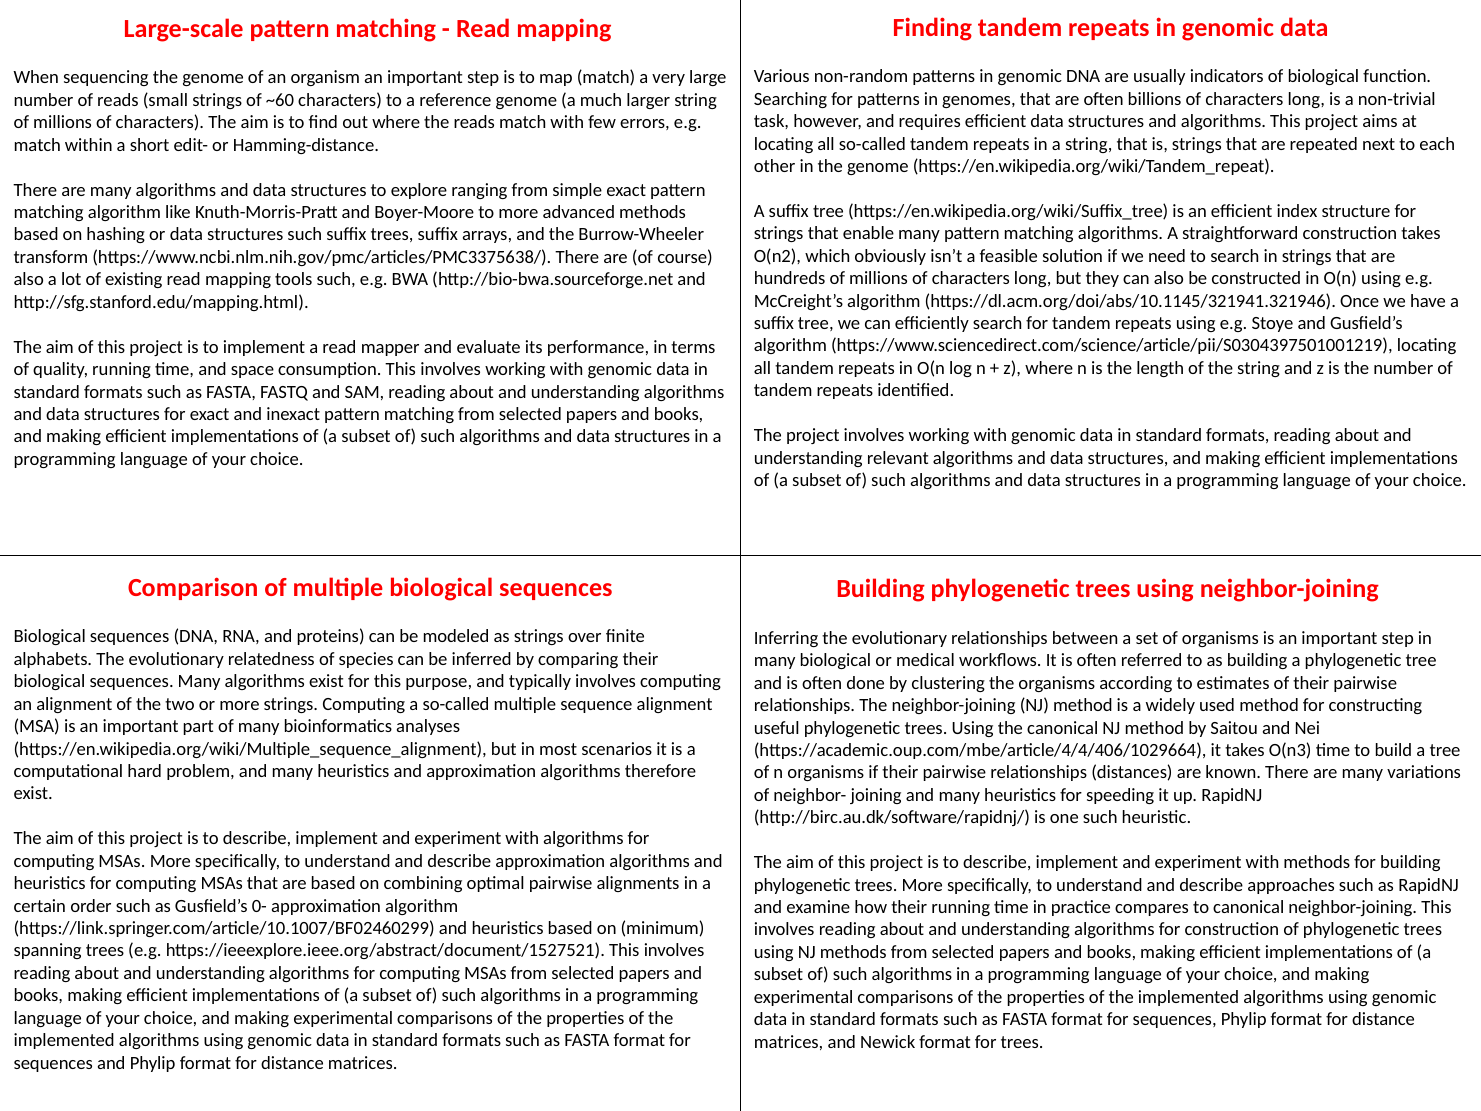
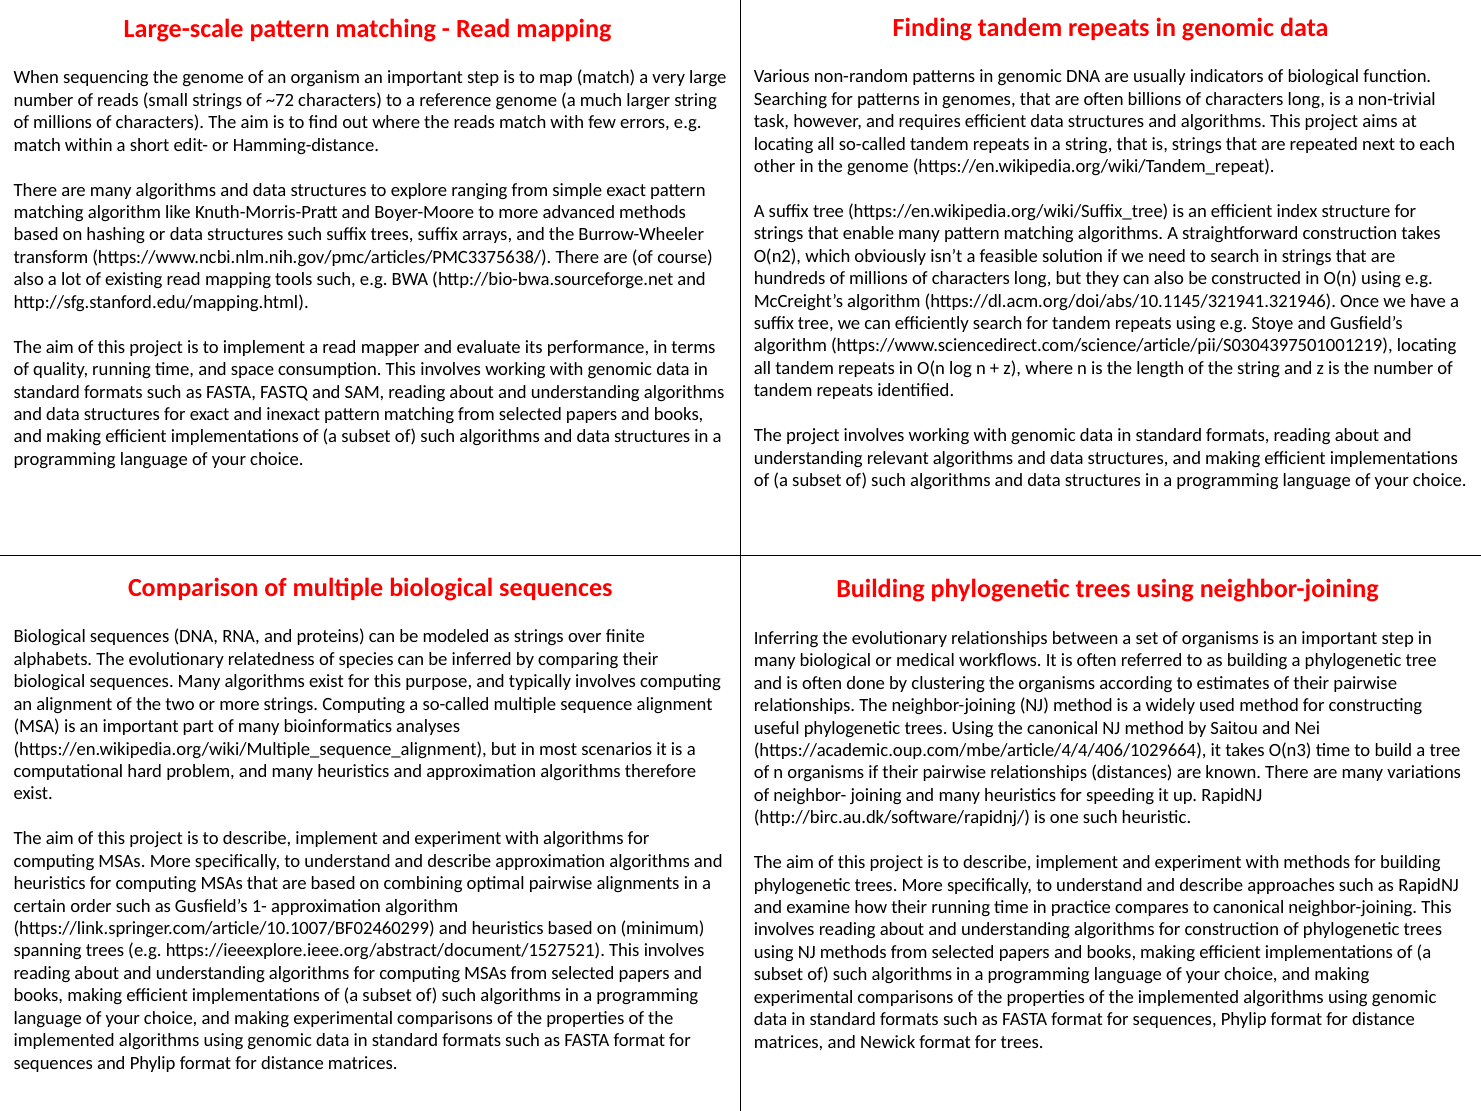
~60: ~60 -> ~72 (280, 100)
0-: 0- -> 1- (259, 906)
